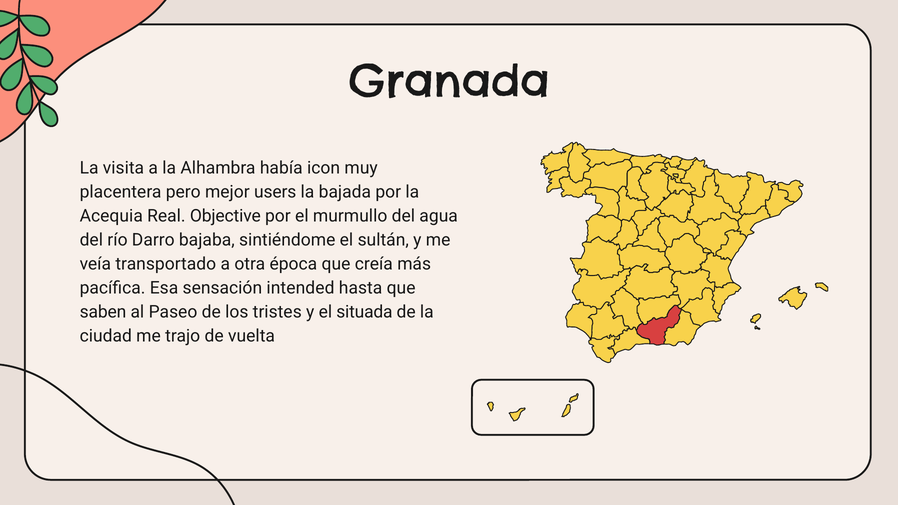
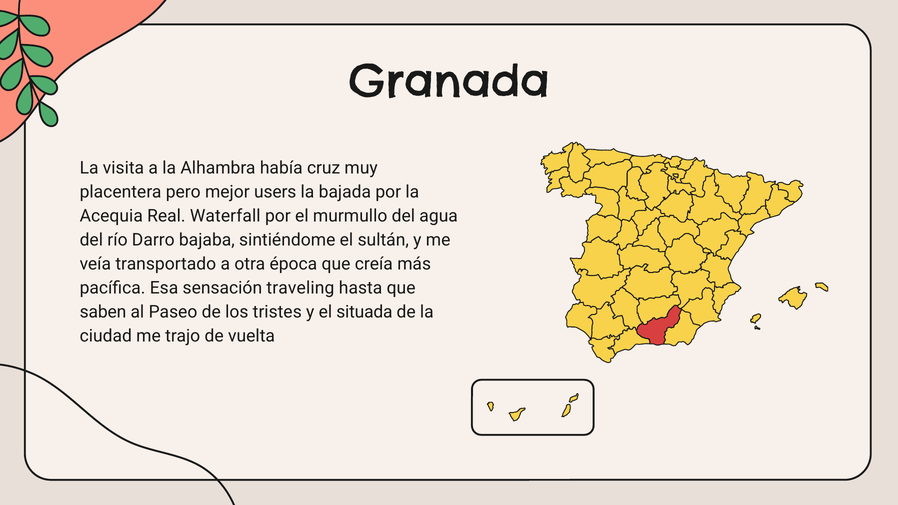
icon: icon -> cruz (324, 168)
Objective: Objective -> Waterfall (225, 216)
intended: intended -> traveling (300, 288)
